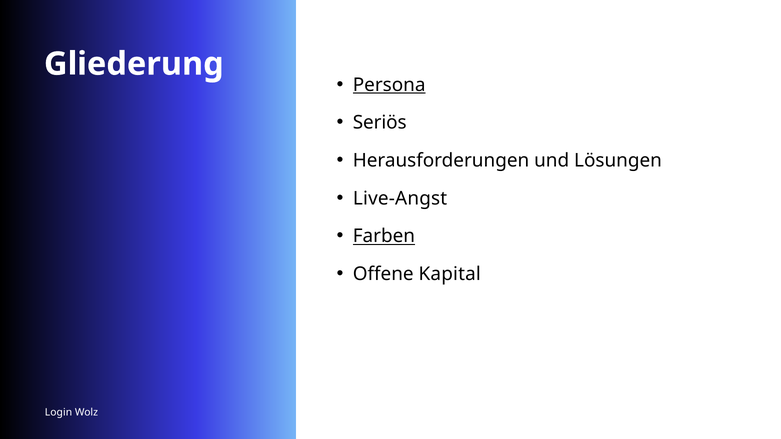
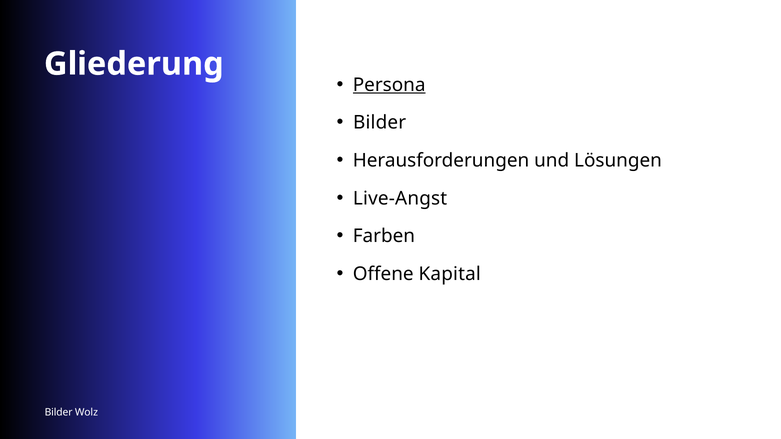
Seriös: Seriös -> Bilder (380, 123)
Farben underline: present -> none (384, 236)
Login: Login -> Bilder (59, 413)
